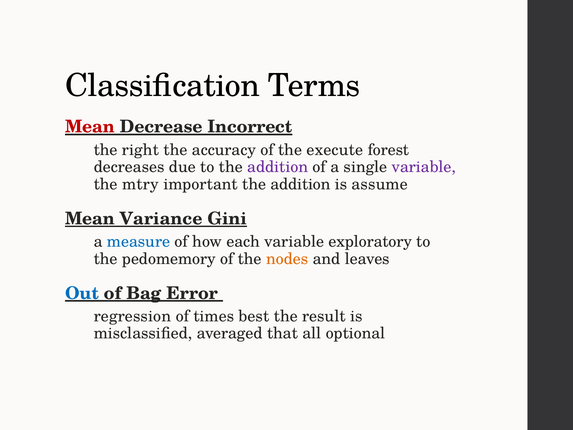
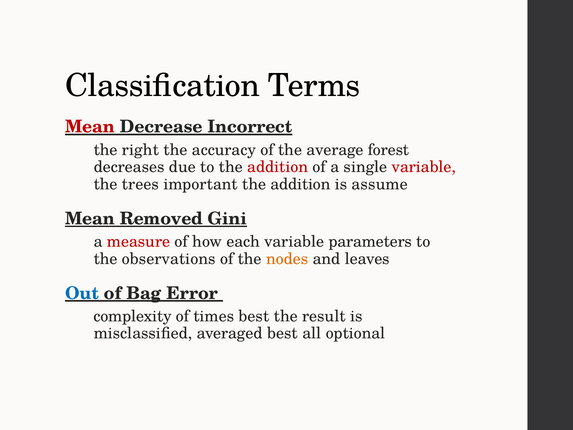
execute: execute -> average (335, 150)
addition colour: purple -> red (278, 167)
variable colour: purple -> red (424, 167)
mtry: mtry -> trees (140, 184)
Variance: Variance -> Removed (161, 219)
measure colour: blue -> red (139, 241)
exploratory: exploratory -> parameters (370, 241)
pedomemory: pedomemory -> observations (169, 259)
regression: regression -> complexity (133, 316)
averaged that: that -> best (282, 333)
